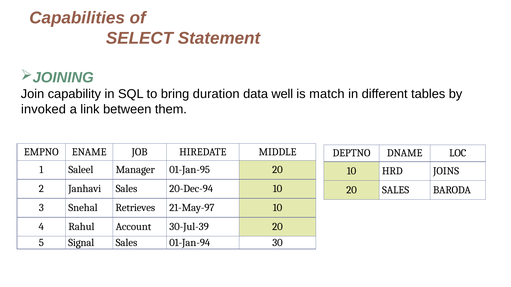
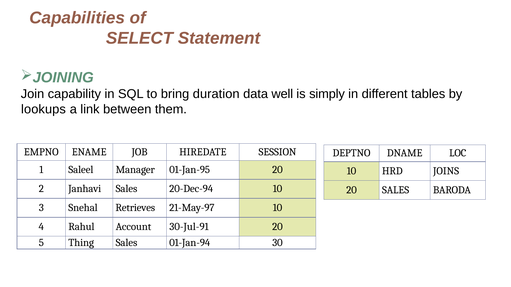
match: match -> simply (327, 94)
invoked: invoked -> lookups (43, 109)
MIDDLE: MIDDLE -> SESSION (277, 152)
30-Jul-39: 30-Jul-39 -> 30-Jul-91 (189, 227)
Signal: Signal -> Thing (81, 243)
